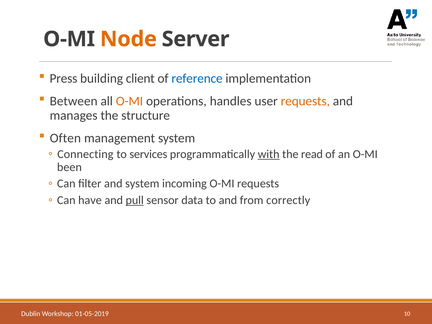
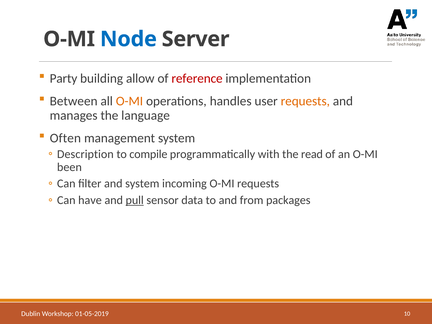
Node colour: orange -> blue (128, 39)
Press: Press -> Party (63, 79)
client: client -> allow (140, 79)
reference colour: blue -> red (197, 79)
structure: structure -> language (146, 115)
Connecting: Connecting -> Description (85, 154)
services: services -> compile (148, 154)
with underline: present -> none (269, 154)
correctly: correctly -> packages (288, 200)
